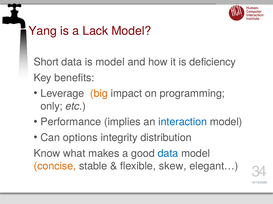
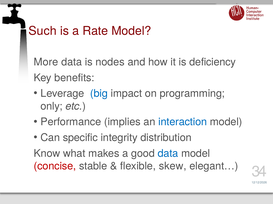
Yang: Yang -> Such (43, 31)
Lack: Lack -> Rate (95, 31)
Short: Short -> More (46, 62)
is model: model -> nodes (110, 62)
big colour: orange -> blue (99, 94)
options: options -> specific (80, 138)
concise colour: orange -> red (55, 167)
